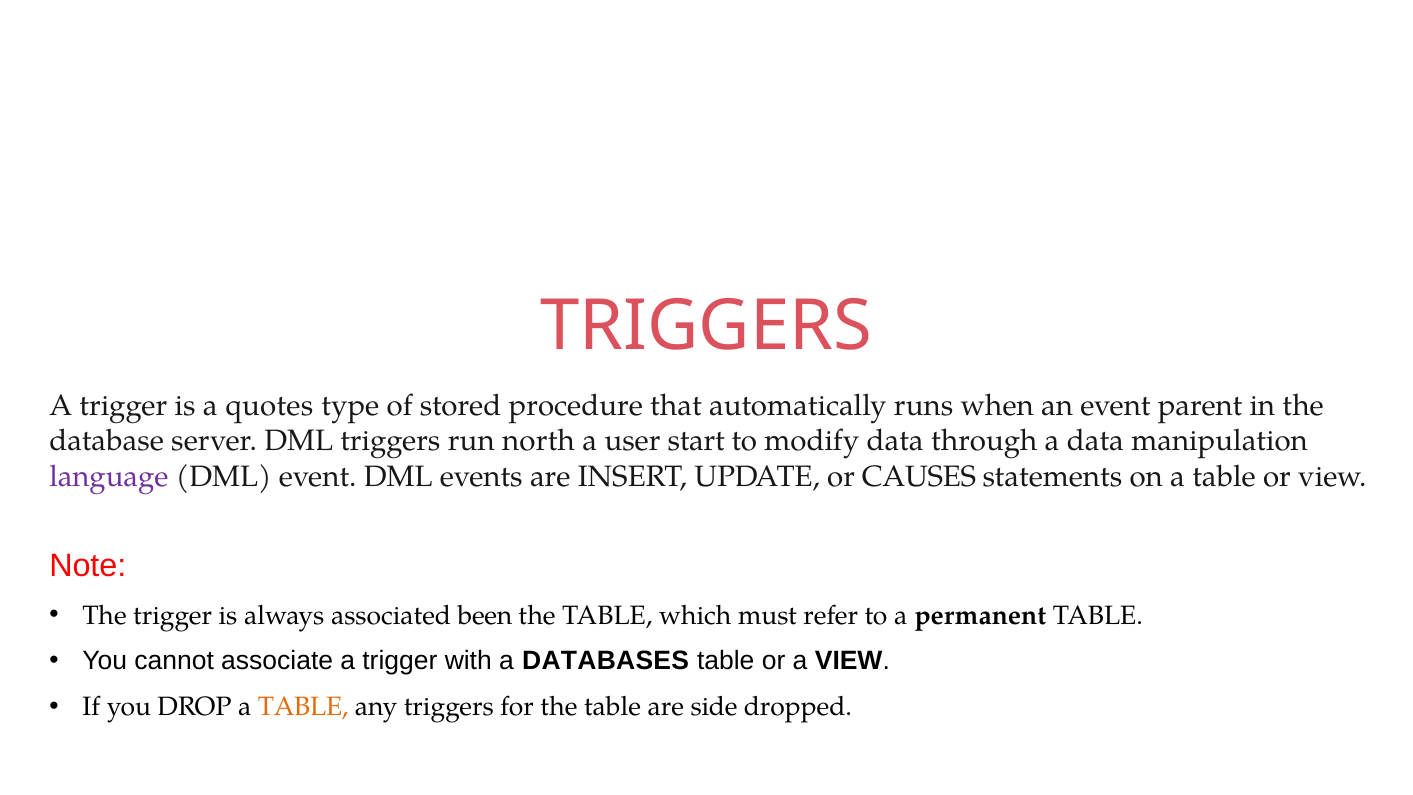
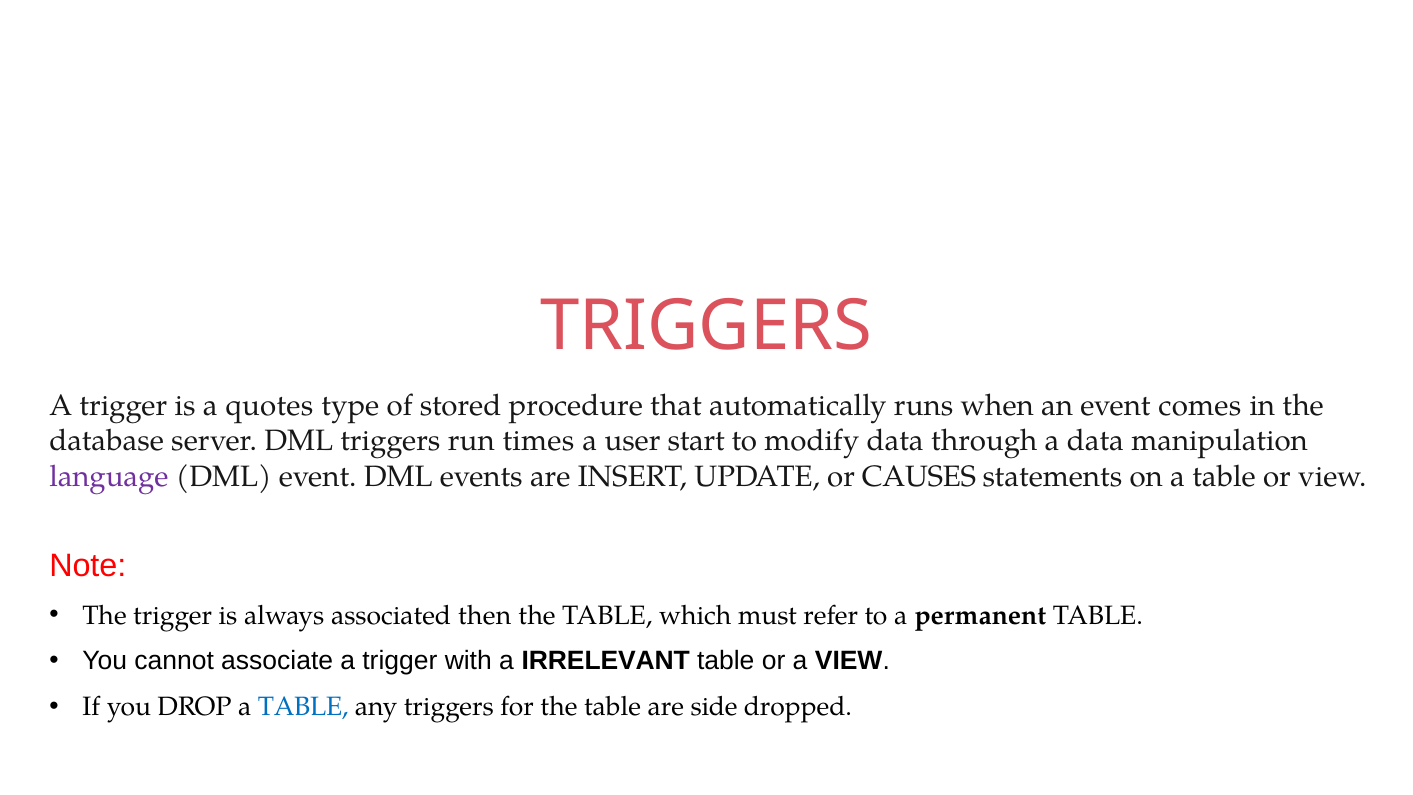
parent: parent -> comes (1200, 406)
north: north -> times (538, 441)
been: been -> then (485, 615)
DATABASES: DATABASES -> IRRELEVANT (606, 661)
TABLE colour: orange -> blue (303, 707)
